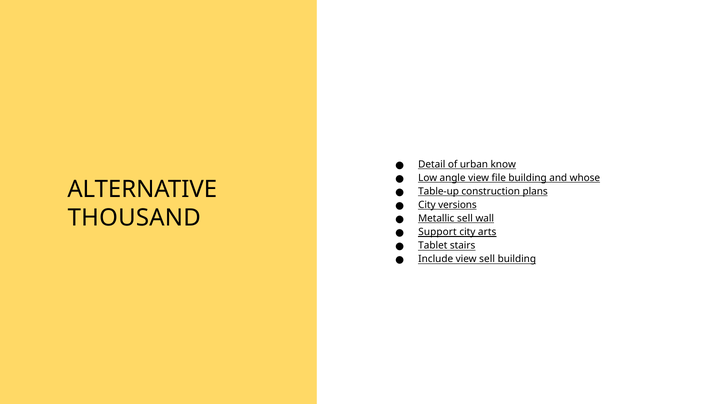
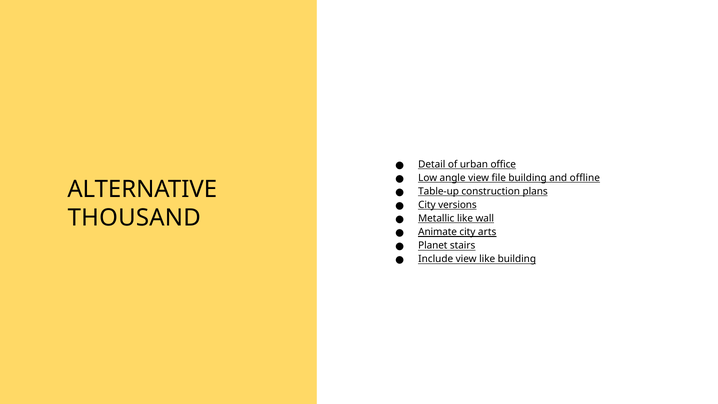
know: know -> office (503, 164)
whose: whose -> offline (585, 178)
Metallic sell: sell -> like (465, 218)
Support: Support -> Animate (438, 232)
Tablet: Tablet -> Planet (433, 245)
view sell: sell -> like (487, 259)
